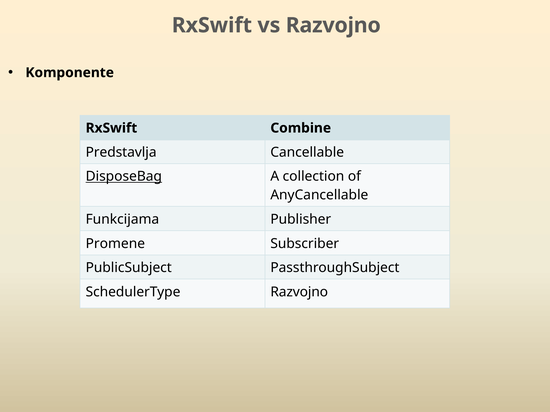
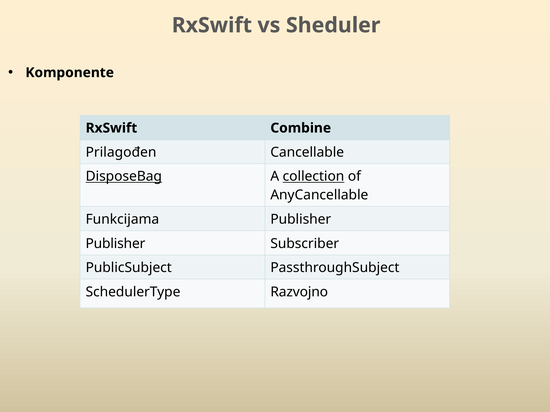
vs Razvojno: Razvojno -> Sheduler (333, 25)
Predstavlja: Predstavlja -> Prilagođen (121, 152)
collection underline: none -> present (313, 177)
Promene: Promene -> Publisher (115, 244)
